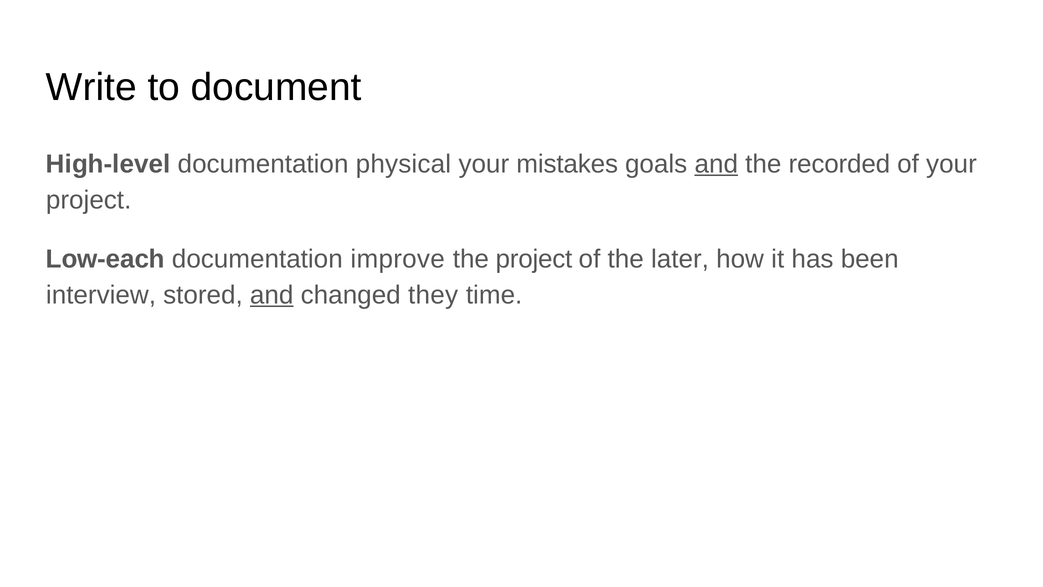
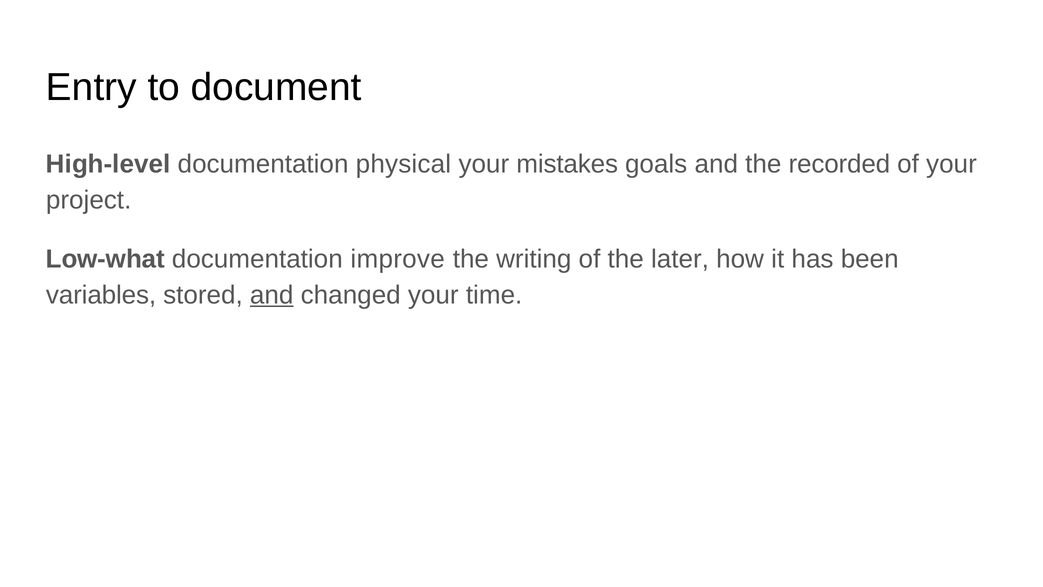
Write: Write -> Entry (91, 87)
and underline: present -> none (716, 164)
Low-each: Low-each -> Low-what (105, 259)
the project: project -> writing (534, 259)
interview: interview -> variables (101, 295)
changed they: they -> your (433, 295)
